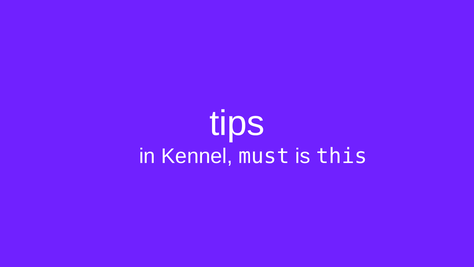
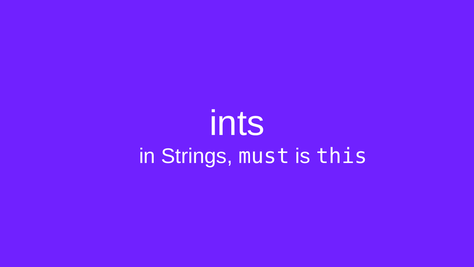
tips: tips -> ints (237, 123)
Kennel: Kennel -> Strings (197, 156)
